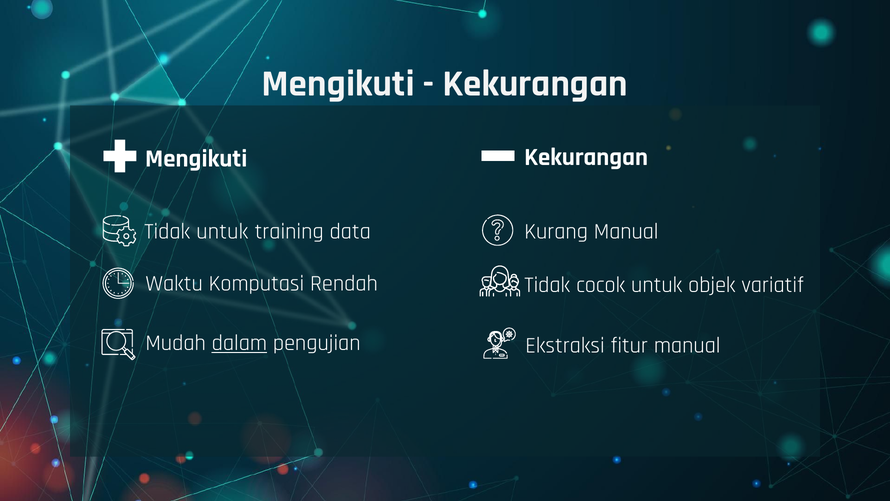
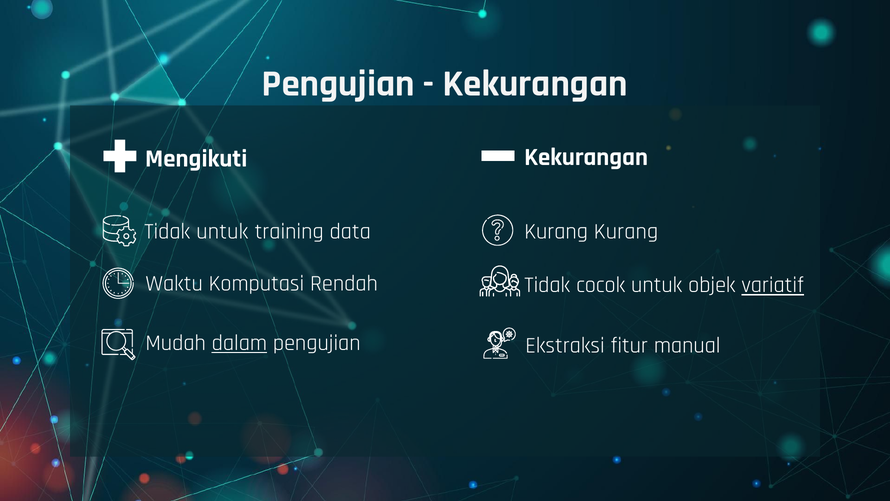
Mengikuti: Mengikuti -> Pengujian (338, 83)
Kurang Manual: Manual -> Kurang (626, 231)
variatif underline: none -> present (773, 285)
